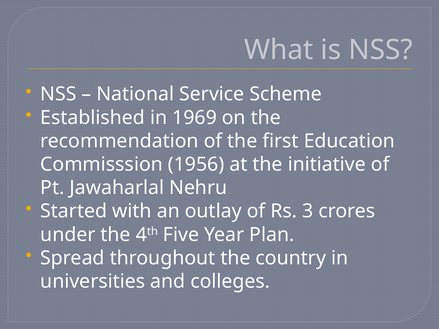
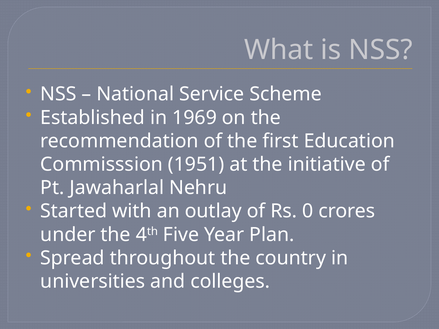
1956: 1956 -> 1951 (196, 165)
3: 3 -> 0 (308, 211)
